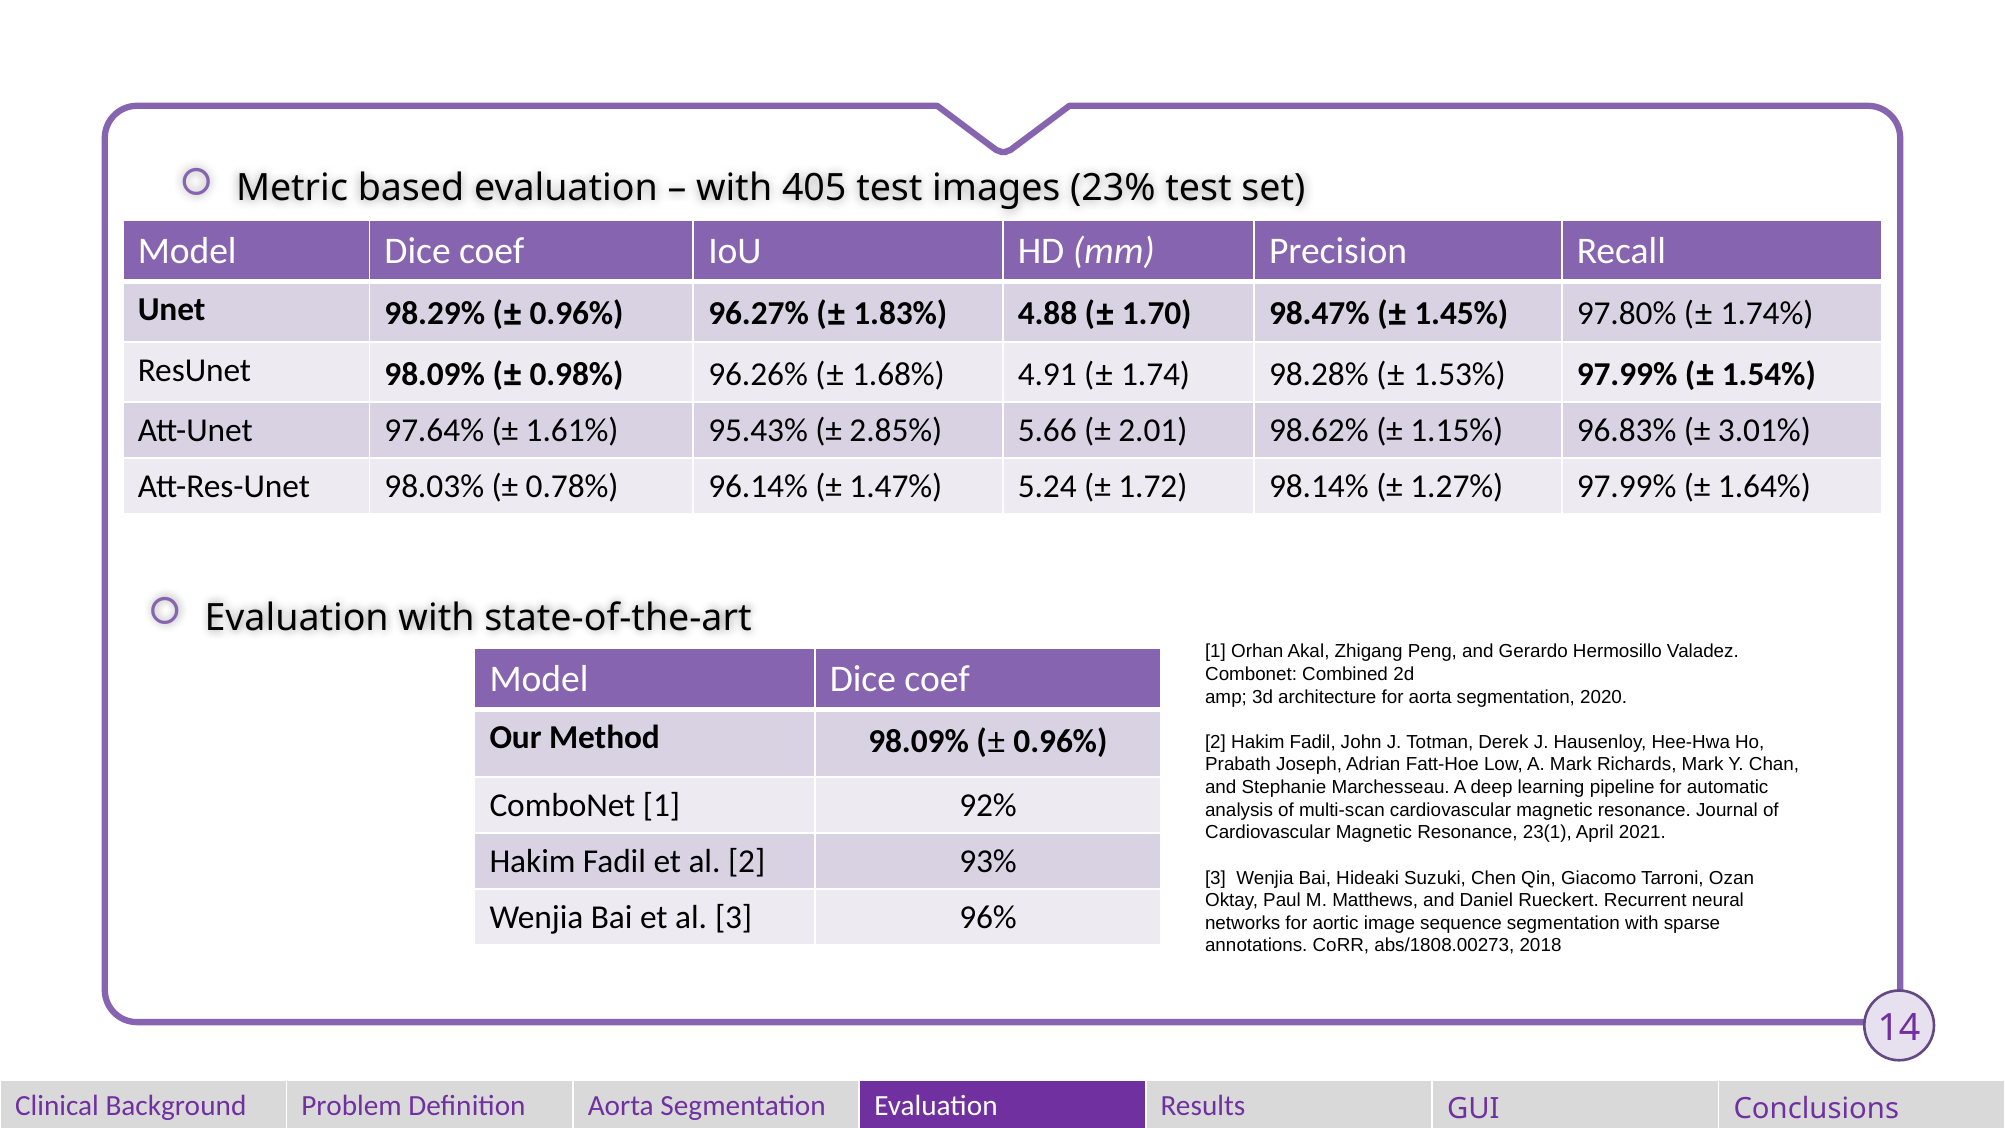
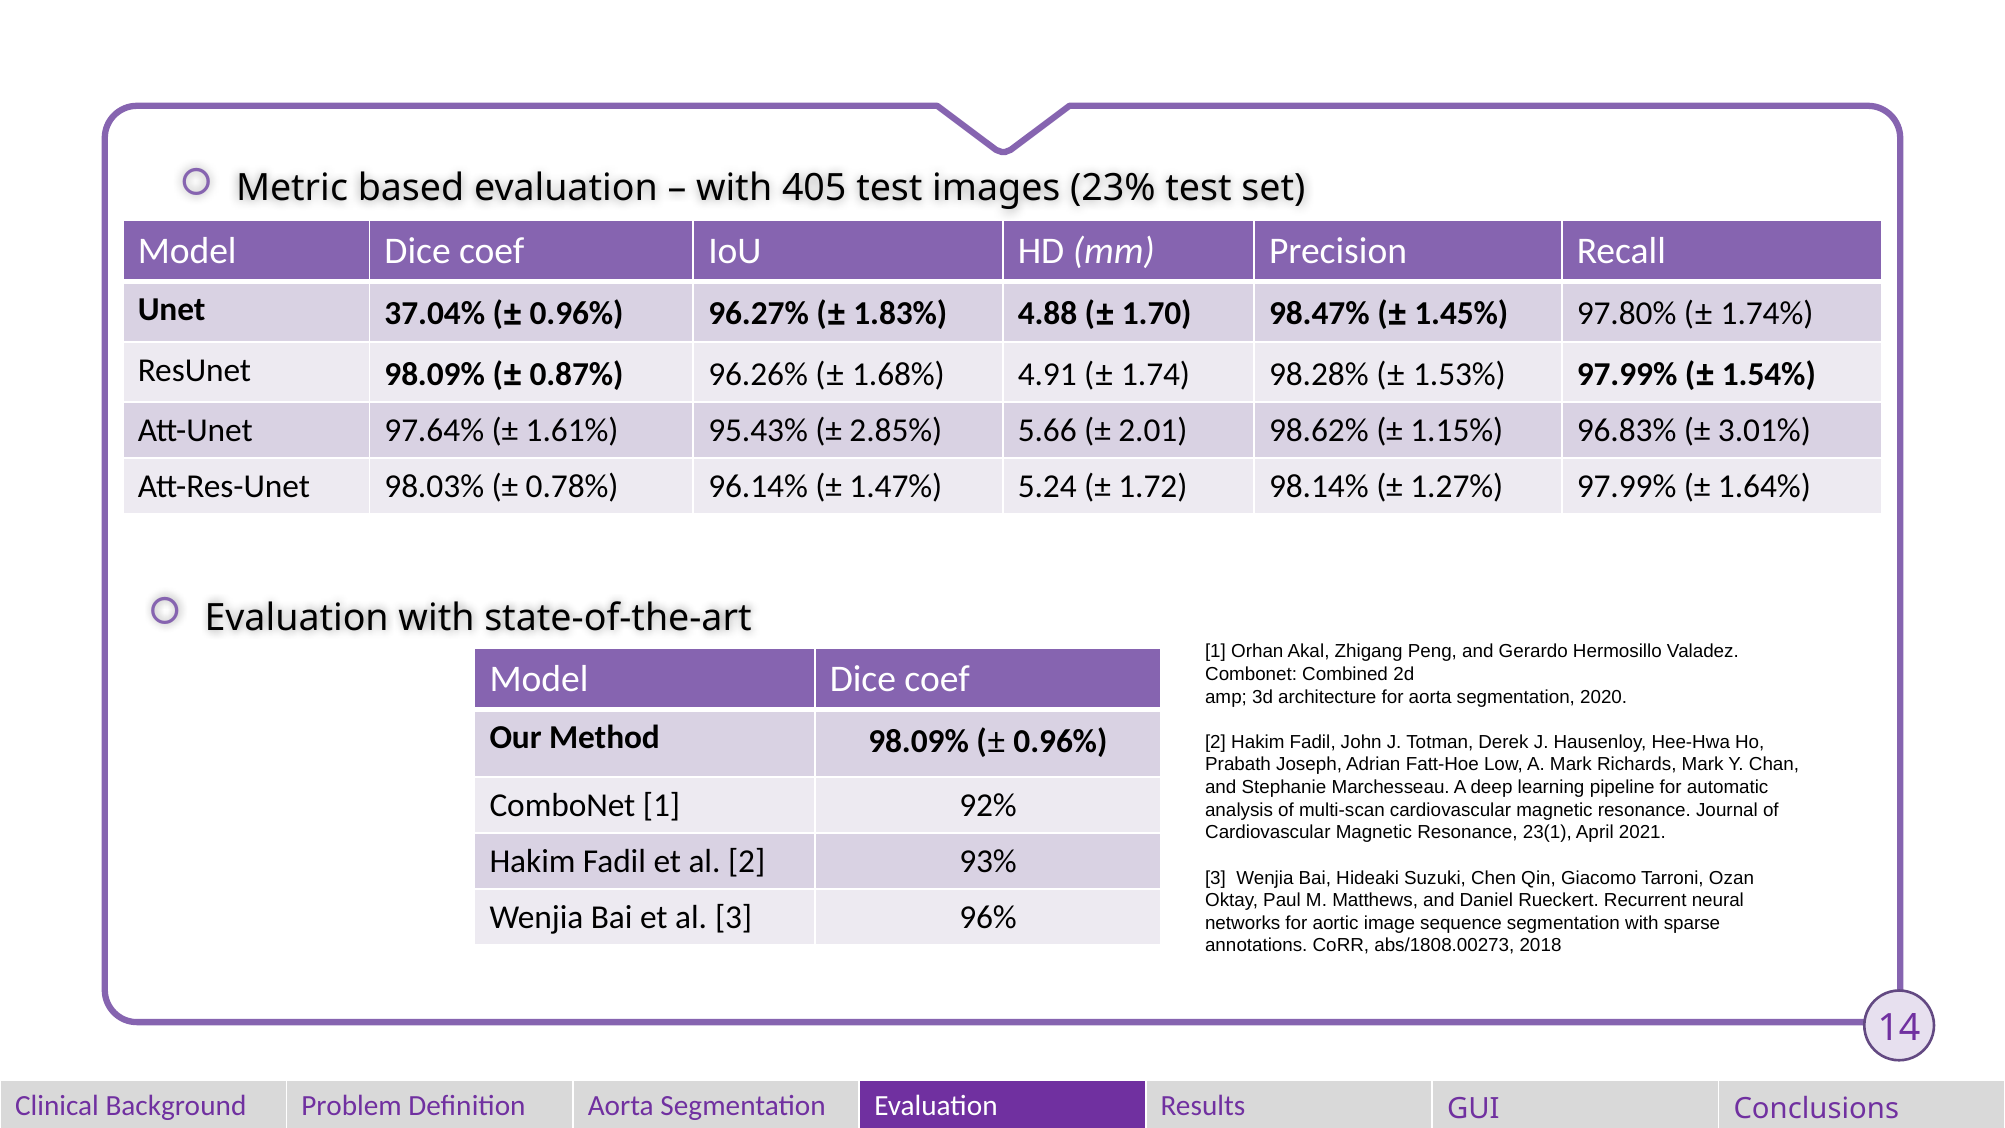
98.29%: 98.29% -> 37.04% (435, 313)
0.98%: 0.98% -> 0.87% (577, 374)
